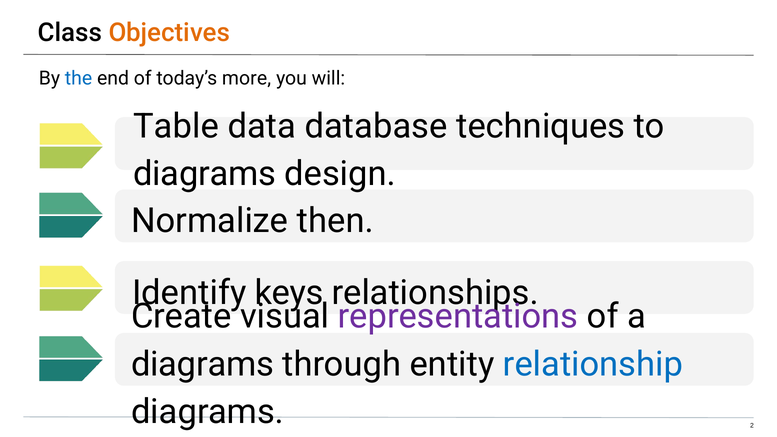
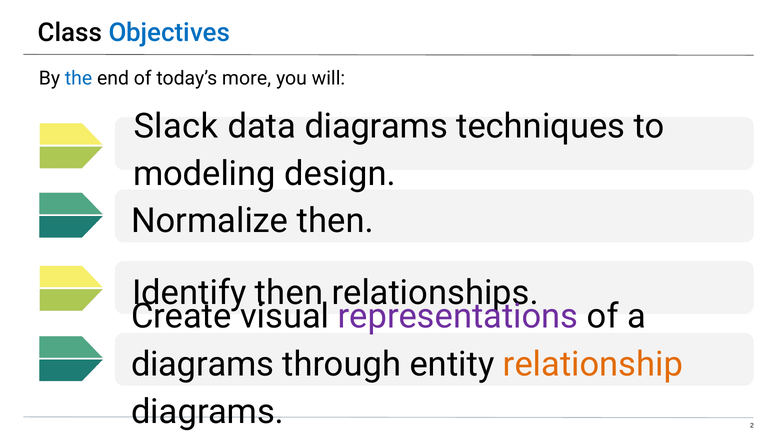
Objectives colour: orange -> blue (169, 33)
Table: Table -> Slack (176, 126)
data database: database -> diagrams (376, 126)
diagrams: diagrams -> modeling (204, 174)
Identify keys: keys -> then (289, 293)
relationship colour: blue -> orange (593, 364)
